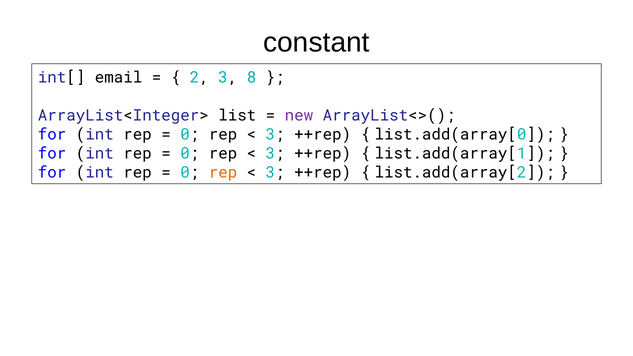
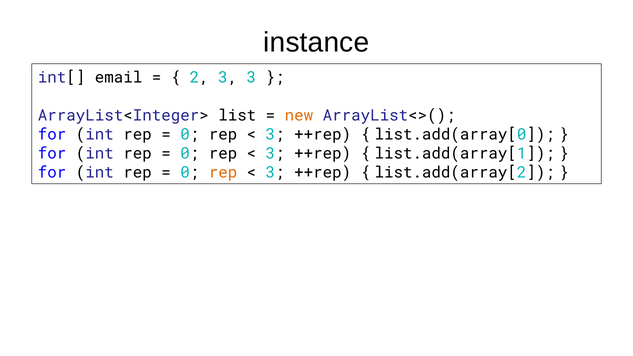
constant: constant -> instance (316, 43)
3 8: 8 -> 3 (251, 78)
new colour: purple -> orange (299, 115)
